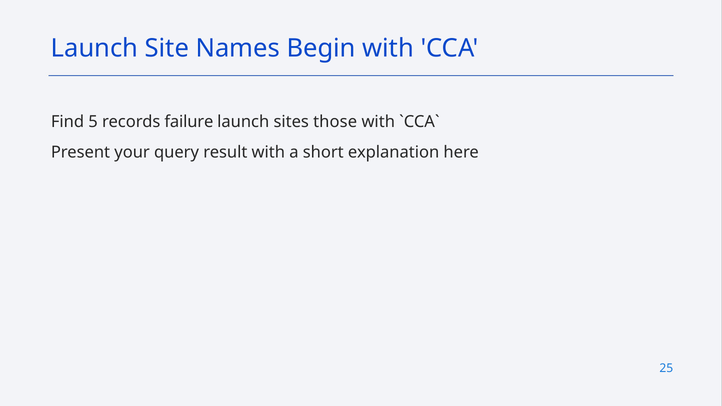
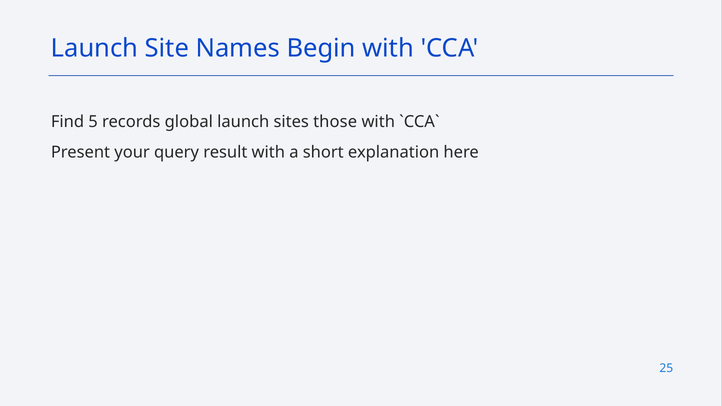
failure: failure -> global (189, 122)
